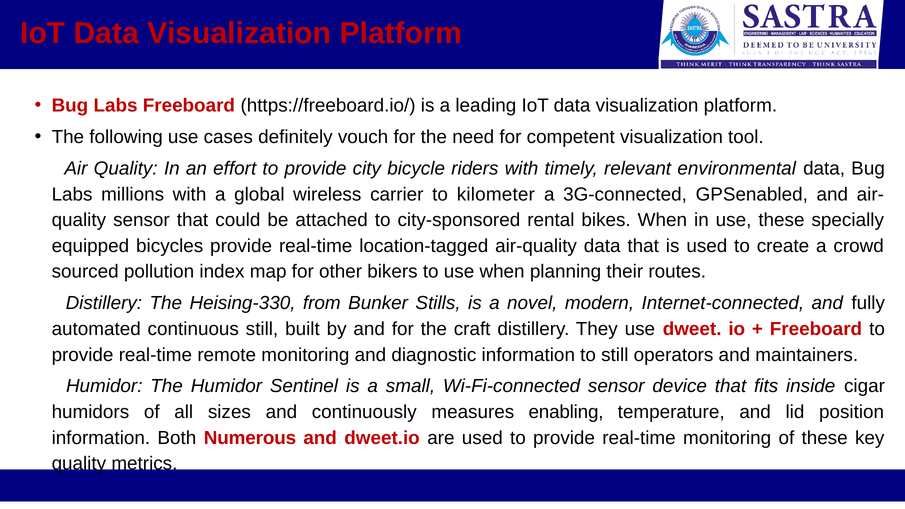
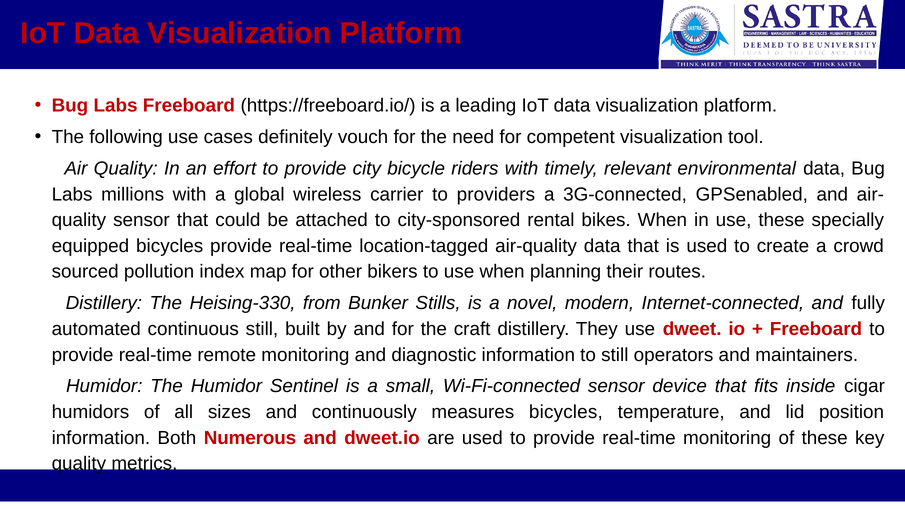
kilometer: kilometer -> providers (496, 194)
measures enabling: enabling -> bicycles (566, 412)
